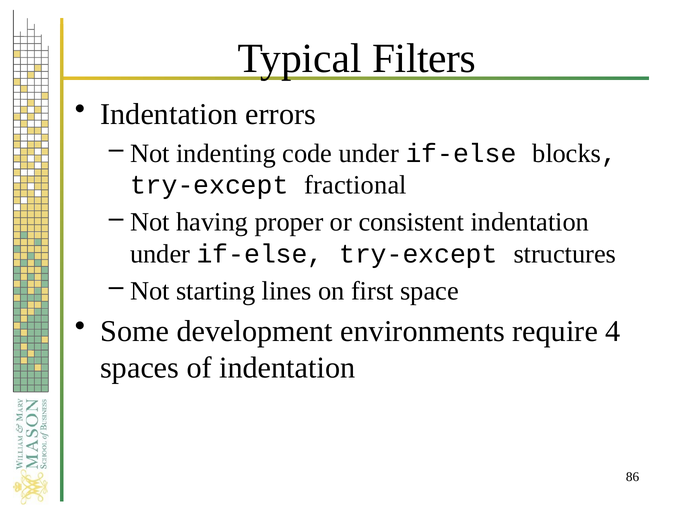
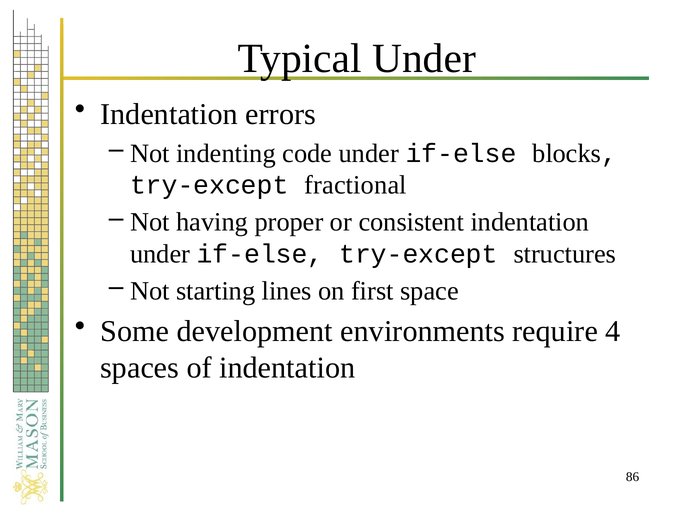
Typical Filters: Filters -> Under (424, 58)
